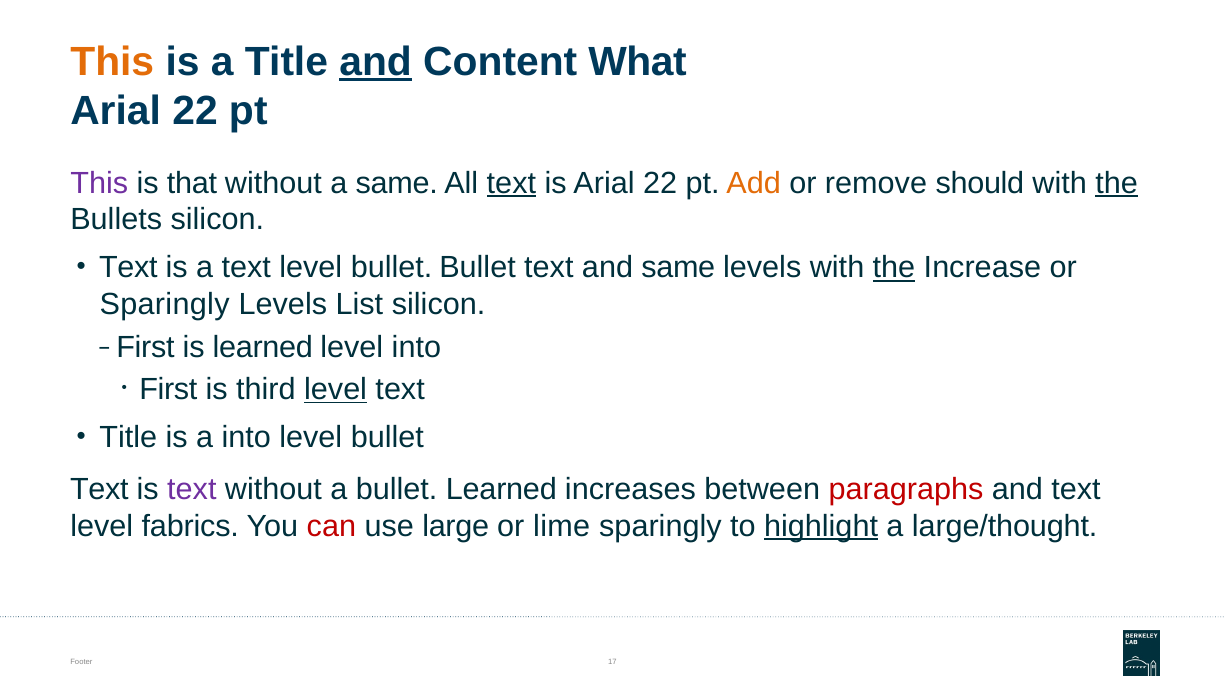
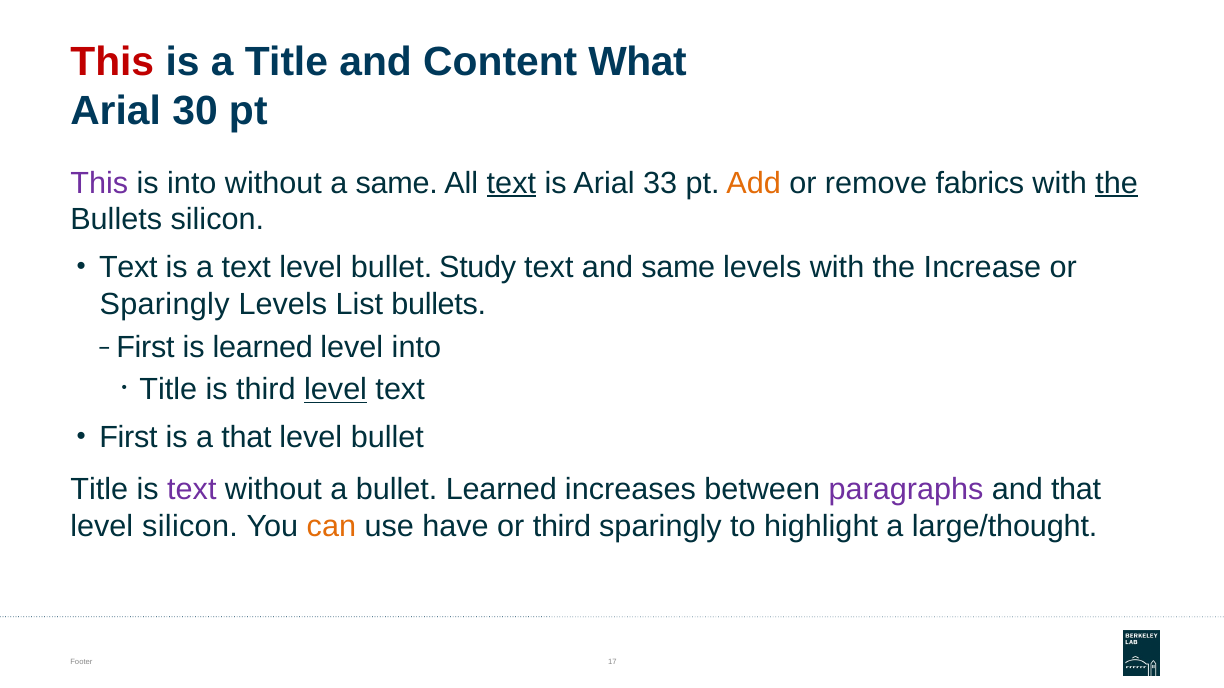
This colour: orange -> red (112, 62)
and underline: present -> none (376, 62)
22: 22 -> 30 (195, 111)
is that: that -> into (192, 183)
is Arial 22: 22 -> 33 (660, 183)
should: should -> fabrics (980, 183)
bullet Bullet: Bullet -> Study (478, 268)
the underline: present -> none (894, 268)
List silicon: silicon -> bullets (439, 305)
First: First -> Title (168, 390)
Title: Title -> First (128, 438)
a into: into -> that (246, 438)
Text: Text -> Title (99, 490)
paragraphs colour: red -> purple (906, 490)
and text: text -> that (1076, 490)
level fabrics: fabrics -> silicon (190, 527)
can colour: red -> orange (331, 527)
large: large -> have (456, 527)
or lime: lime -> third (562, 527)
highlight underline: present -> none (821, 527)
